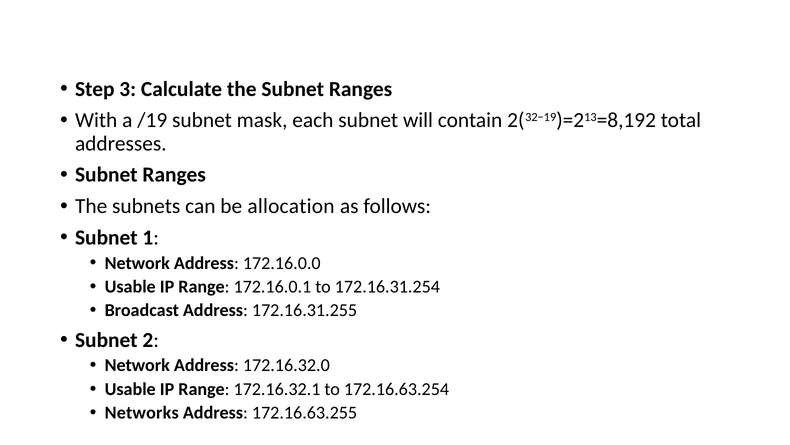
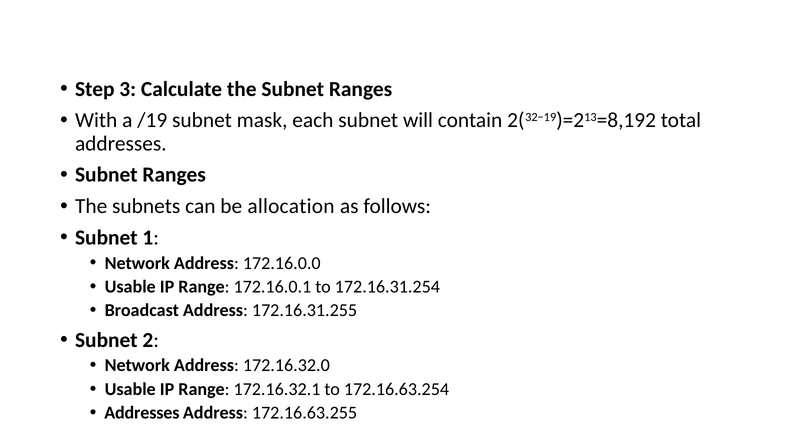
Networks: Networks -> Addresses (142, 412)
